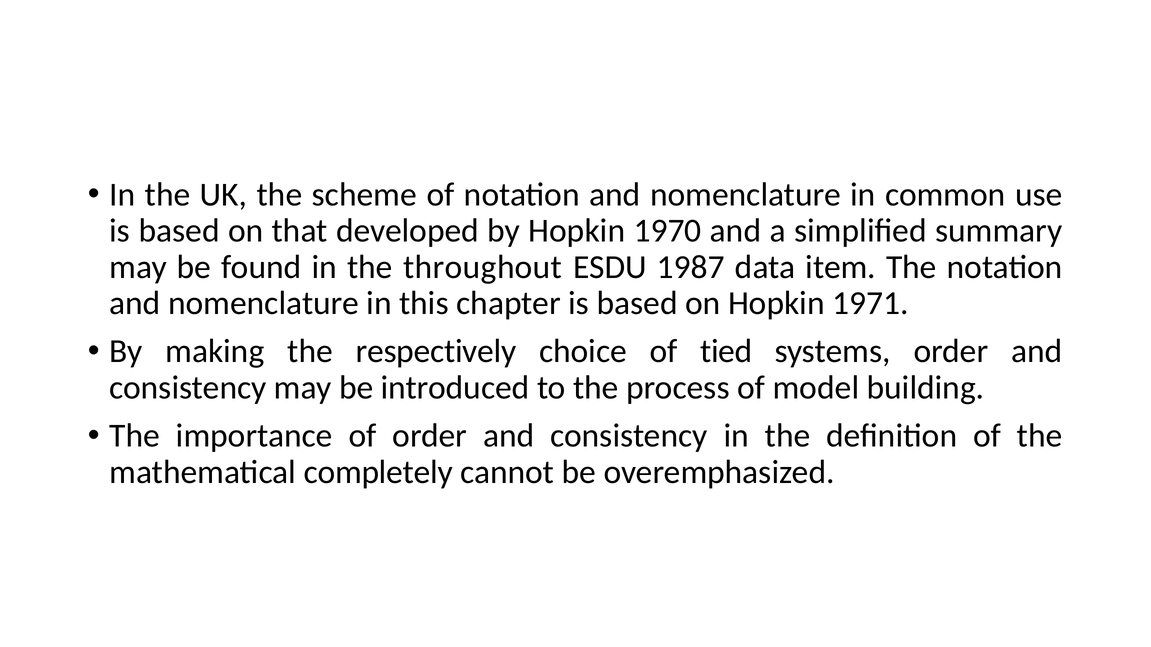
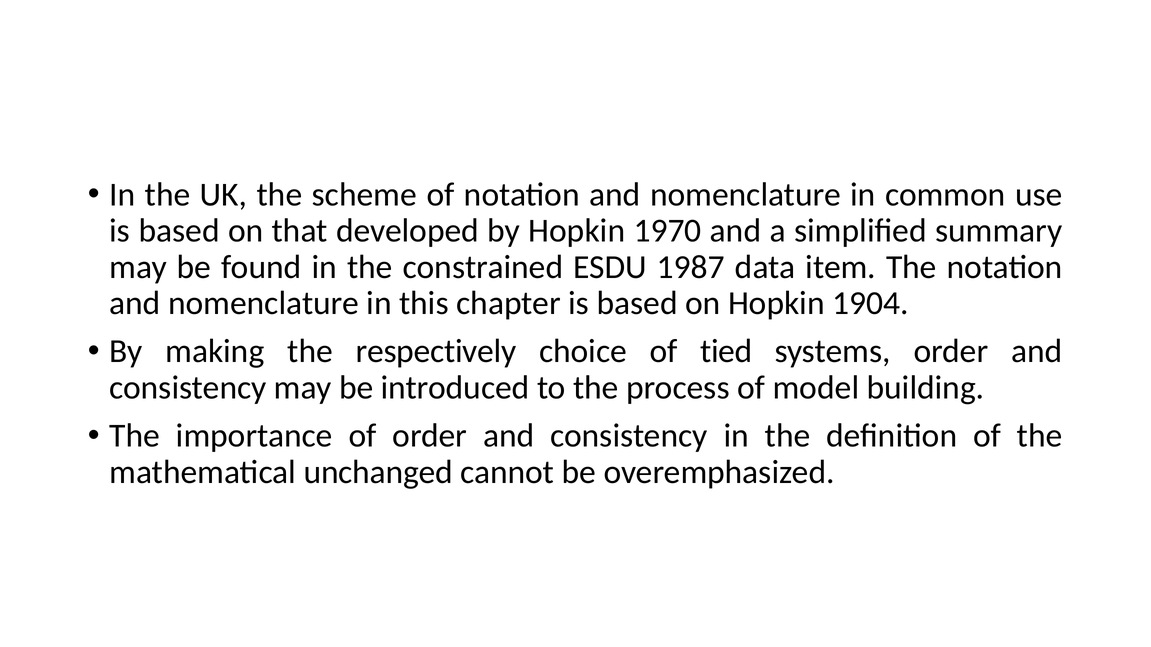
throughout: throughout -> constrained (483, 267)
1971: 1971 -> 1904 (870, 303)
completely: completely -> unchanged (378, 472)
